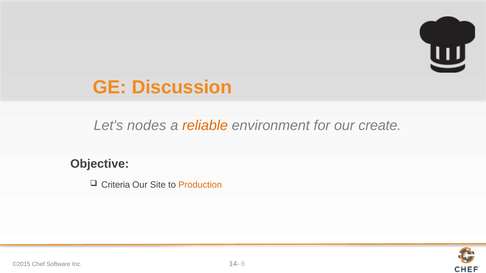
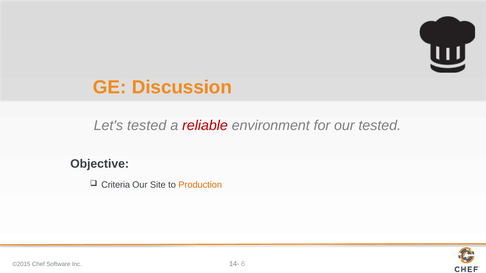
Let's nodes: nodes -> tested (147, 126)
reliable colour: orange -> red (205, 126)
our create: create -> tested (380, 126)
